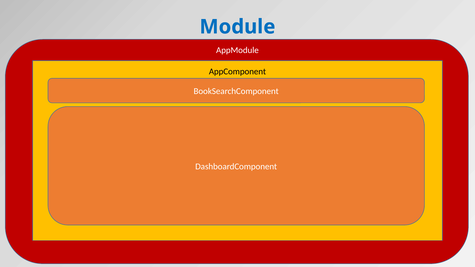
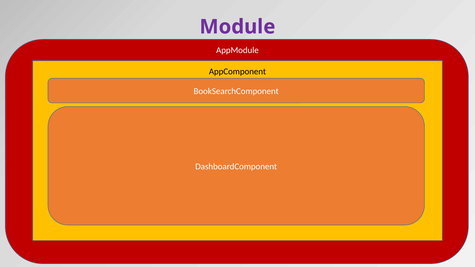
Module colour: blue -> purple (237, 27)
